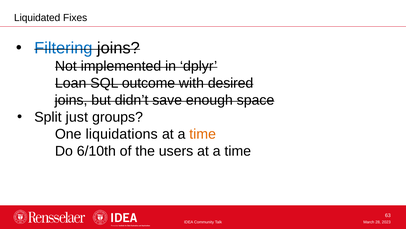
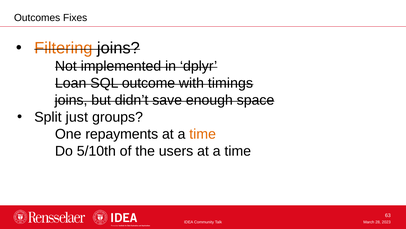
Liquidated: Liquidated -> Outcomes (37, 18)
Filtering colour: blue -> orange (63, 48)
desired: desired -> timings (230, 83)
liquidations: liquidations -> repayments (122, 134)
6/10th: 6/10th -> 5/10th (96, 151)
